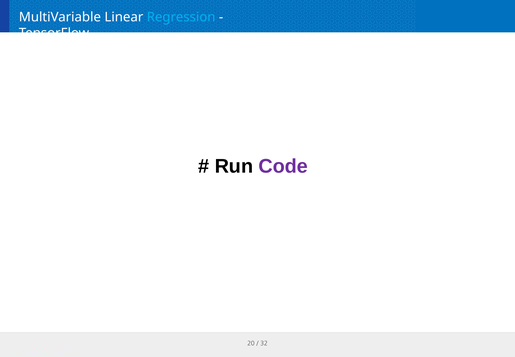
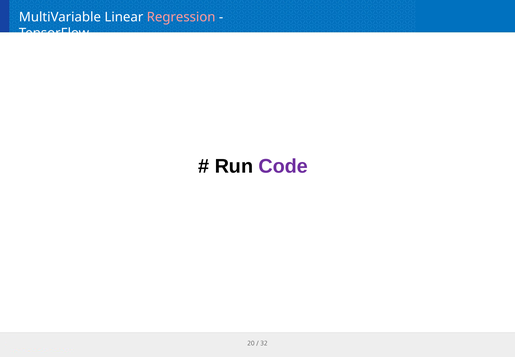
Regression colour: light blue -> pink (181, 17)
